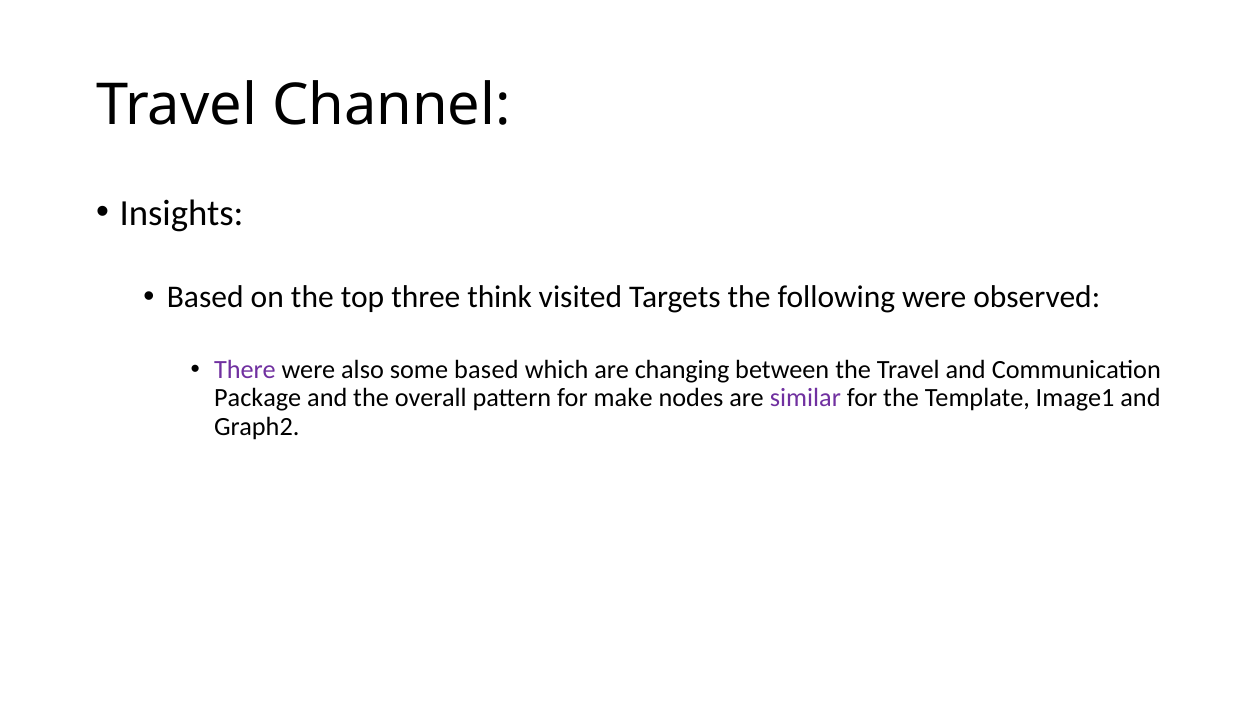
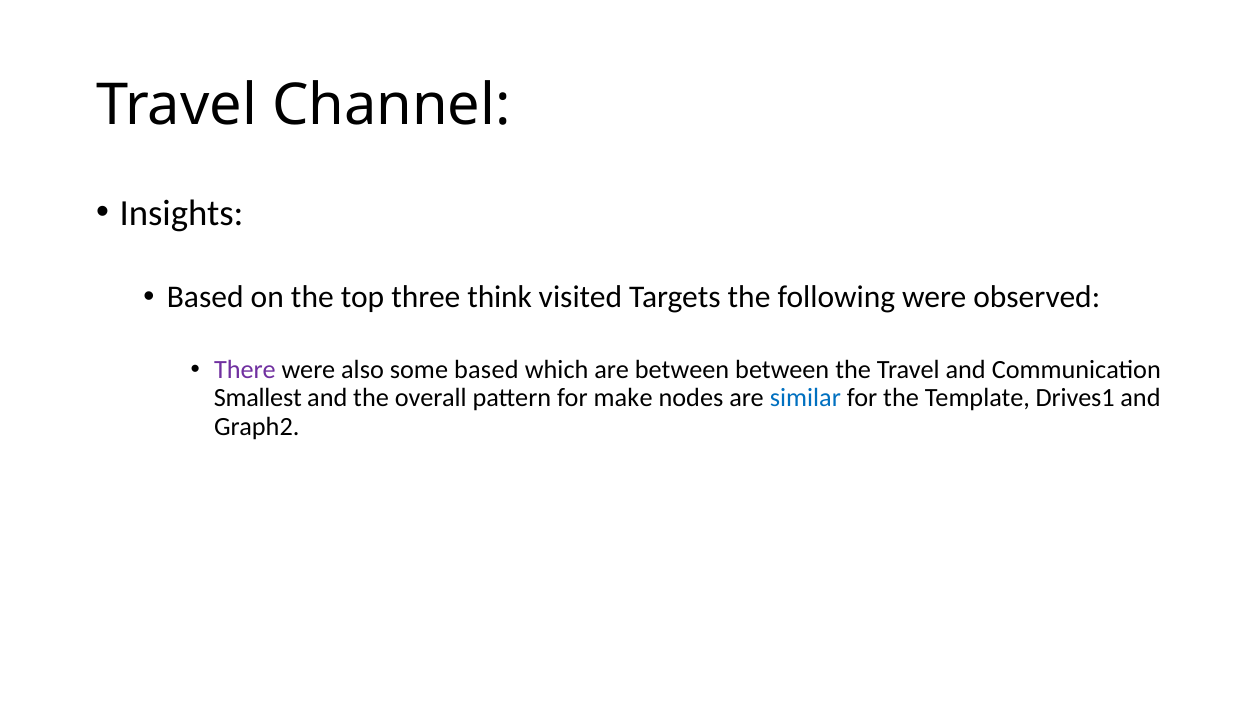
are changing: changing -> between (682, 370)
Package: Package -> Smallest (258, 398)
similar colour: purple -> blue (805, 398)
Image1: Image1 -> Drives1 (1075, 398)
